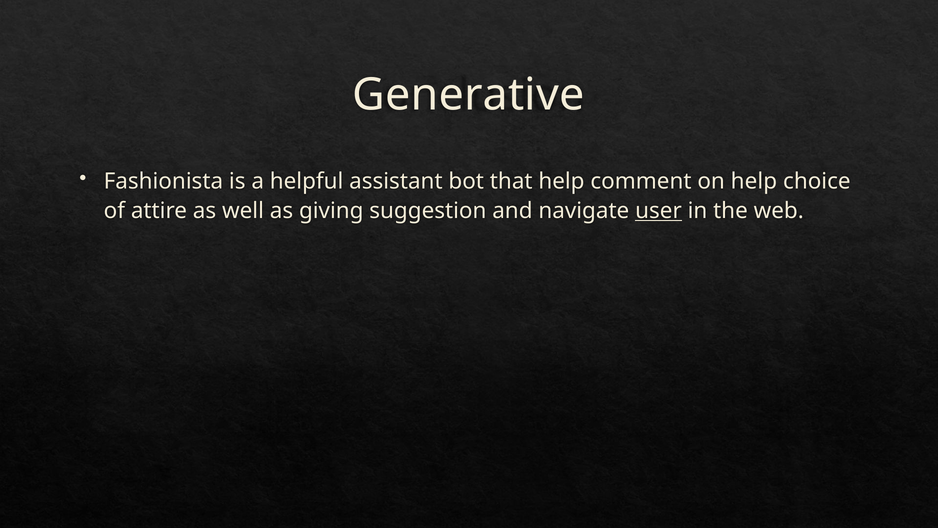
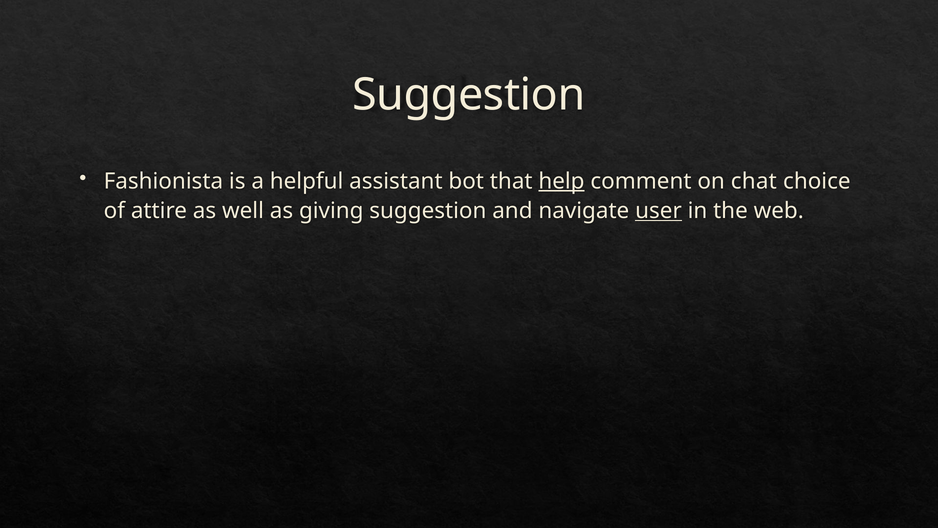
Generative: Generative -> Suggestion (469, 95)
help underline: none -> present (561, 181)
on help: help -> chat (754, 181)
